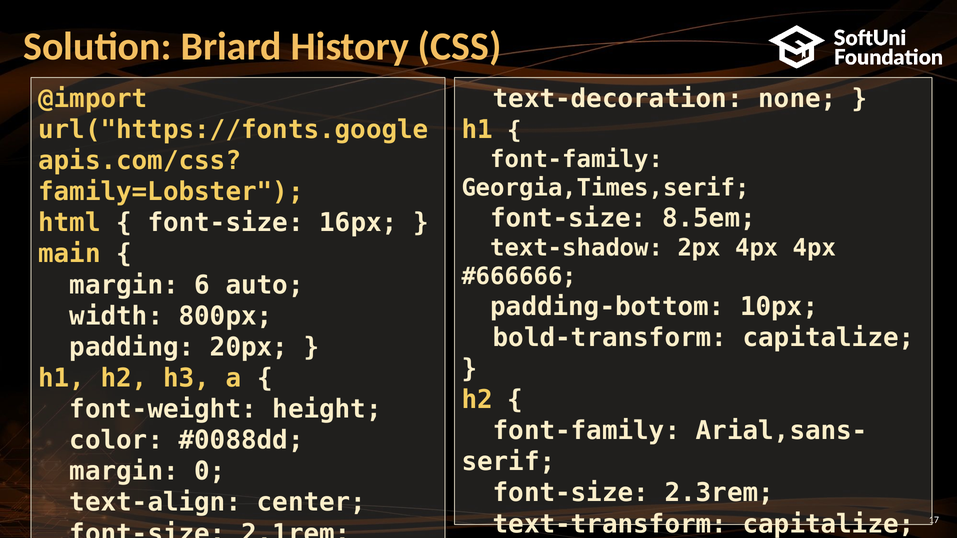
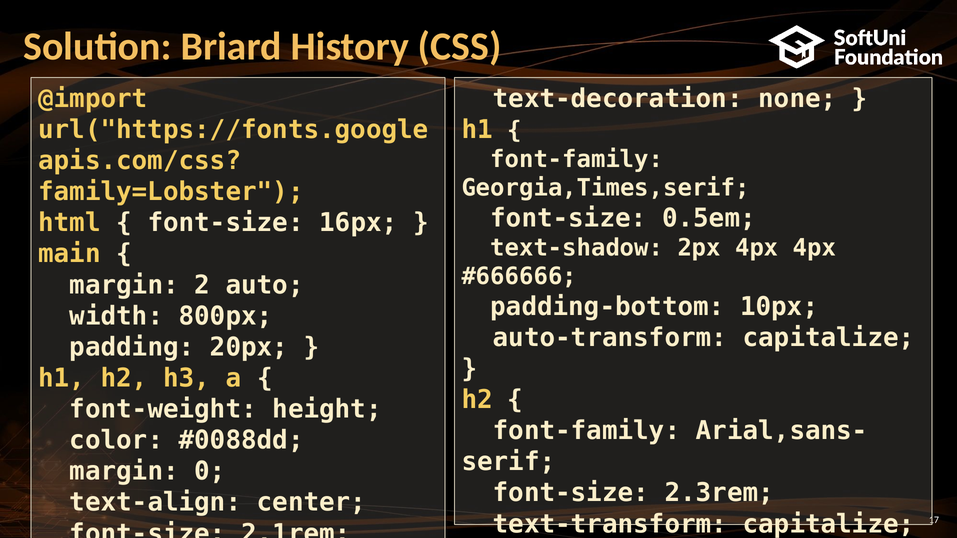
8.5em: 8.5em -> 0.5em (709, 218)
6: 6 -> 2 (202, 285)
bold-transform: bold-transform -> auto-transform (610, 338)
